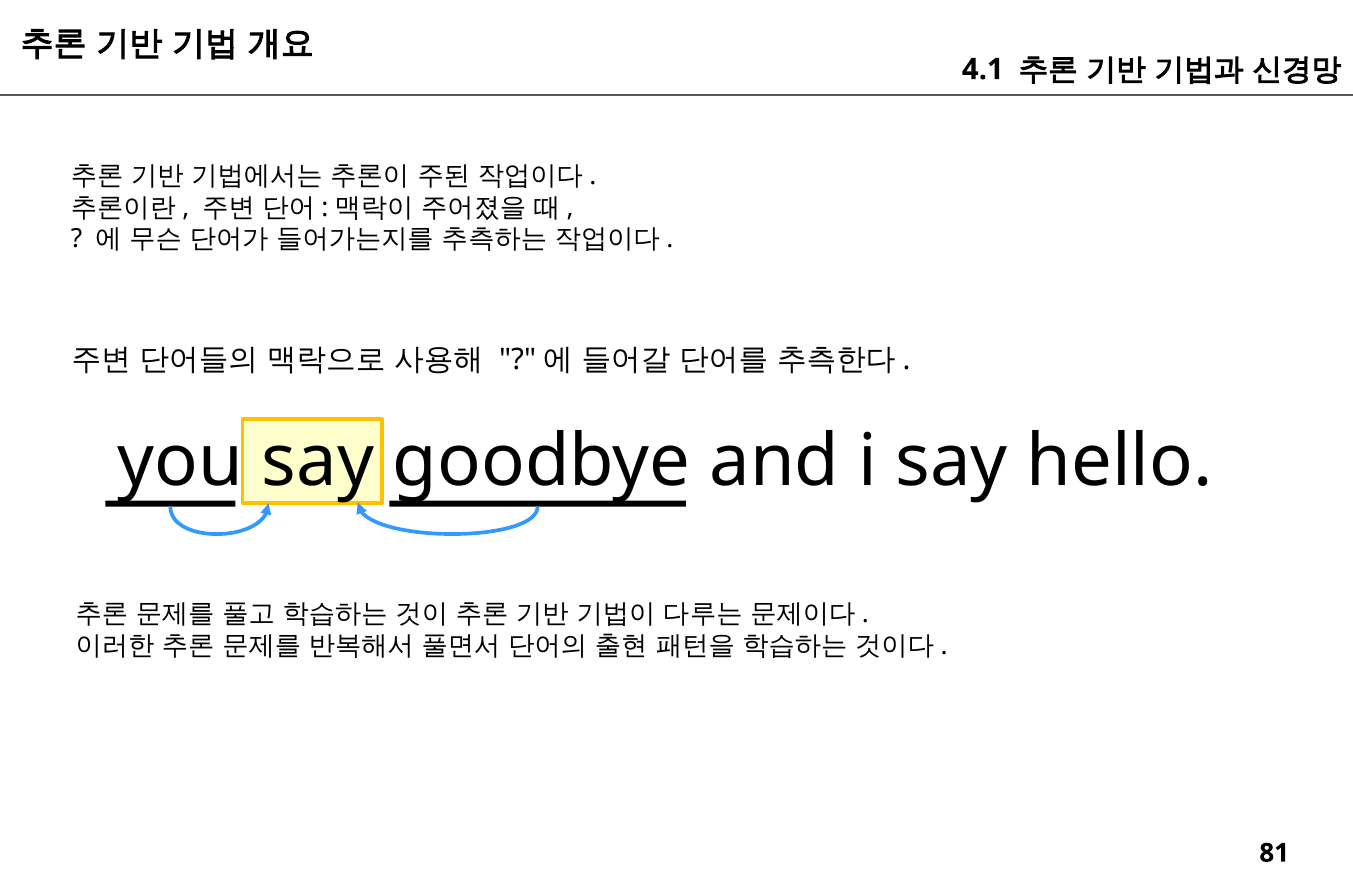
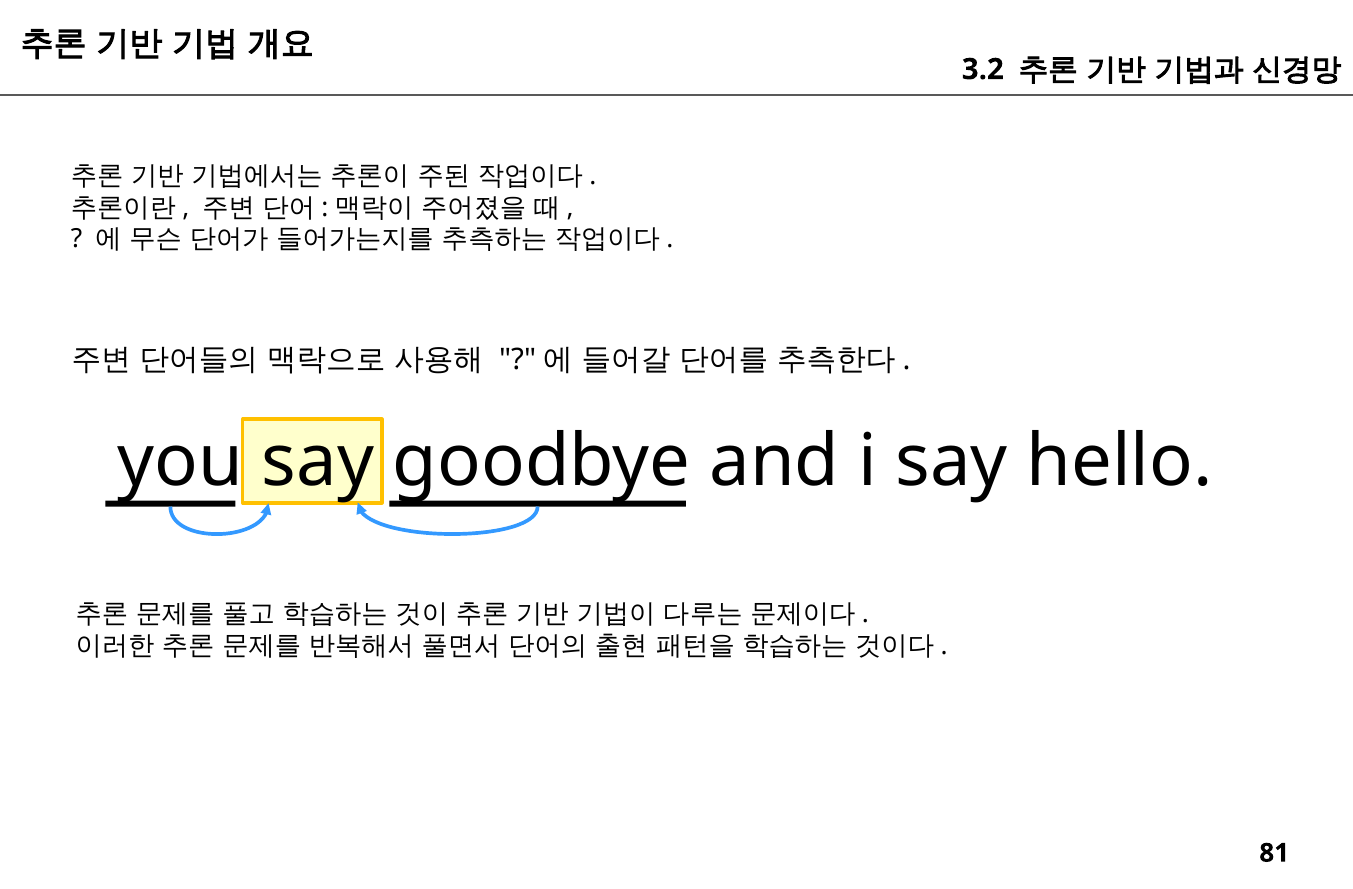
4.1: 4.1 -> 3.2 (983, 69)
